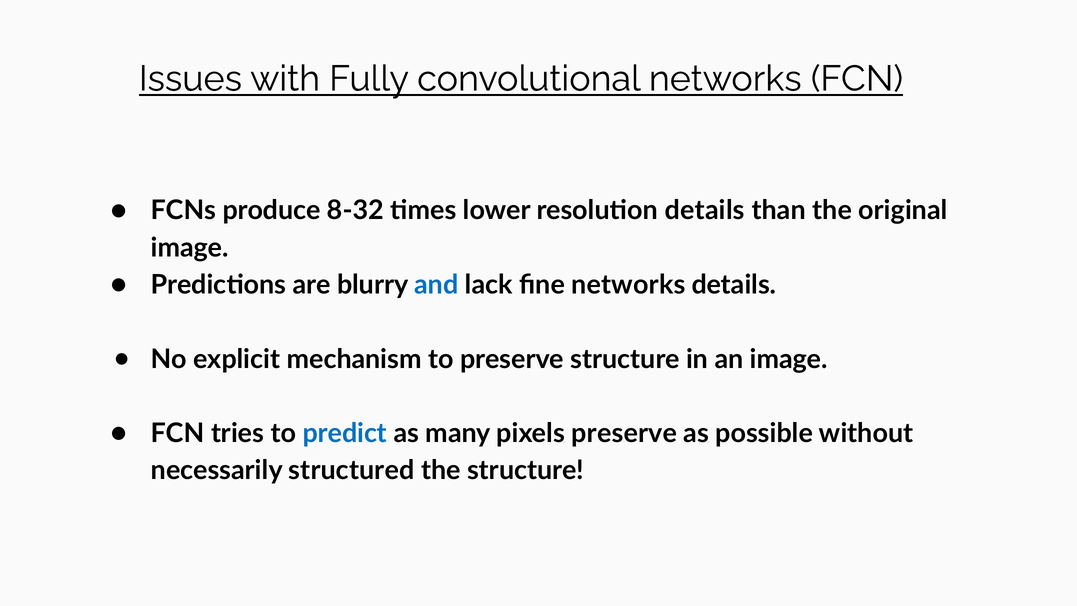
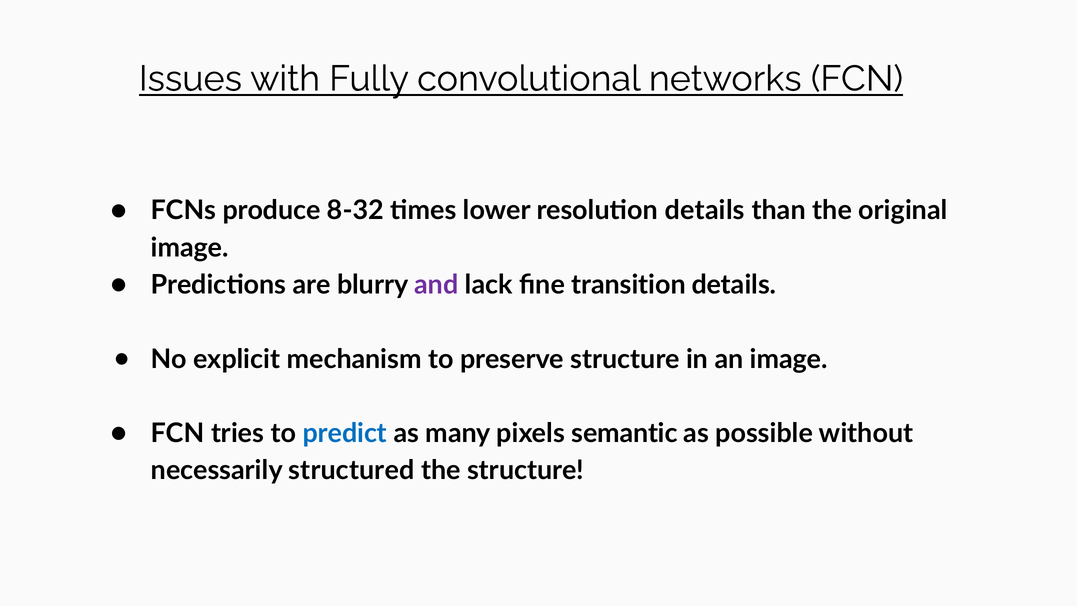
and colour: blue -> purple (436, 285)
fine networks: networks -> transition (629, 285)
pixels preserve: preserve -> semantic (625, 433)
